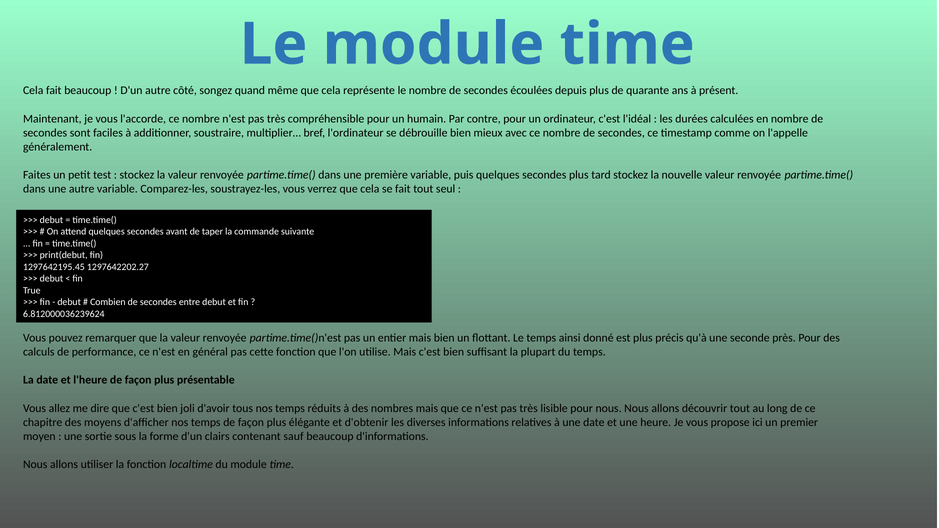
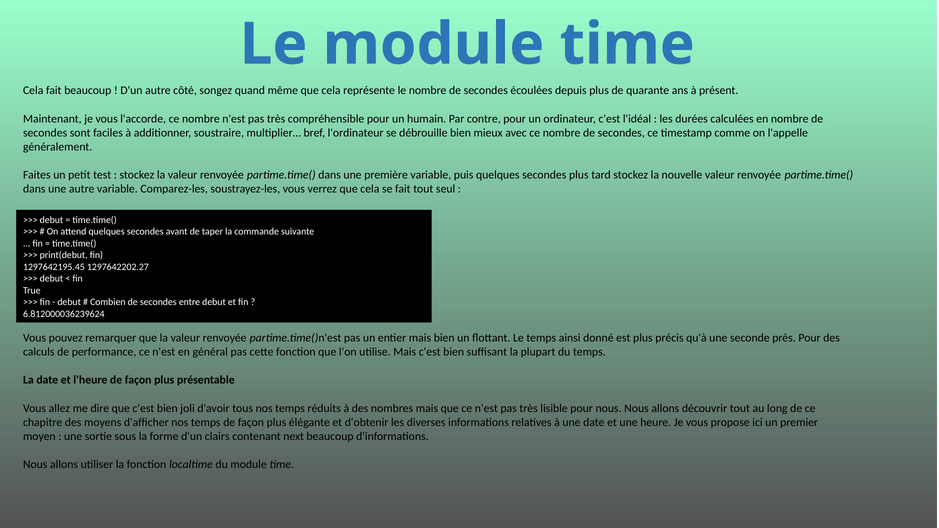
sauf: sauf -> next (294, 437)
